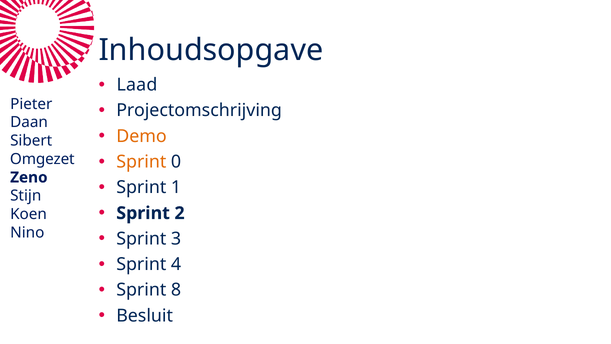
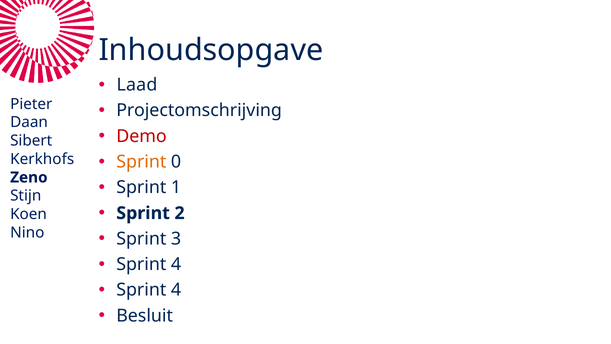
Demo colour: orange -> red (142, 136)
Omgezet: Omgezet -> Kerkhofs (42, 159)
8: 8 -> 4 (176, 290)
